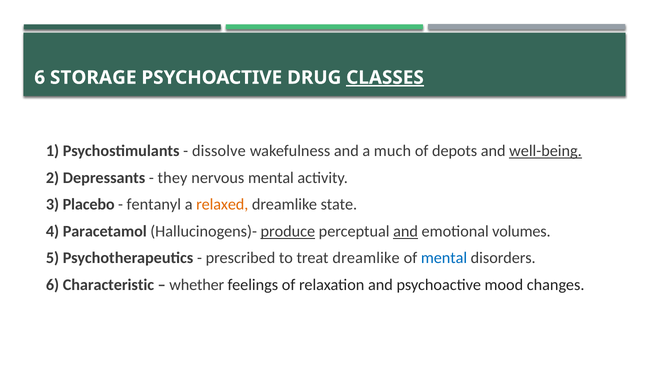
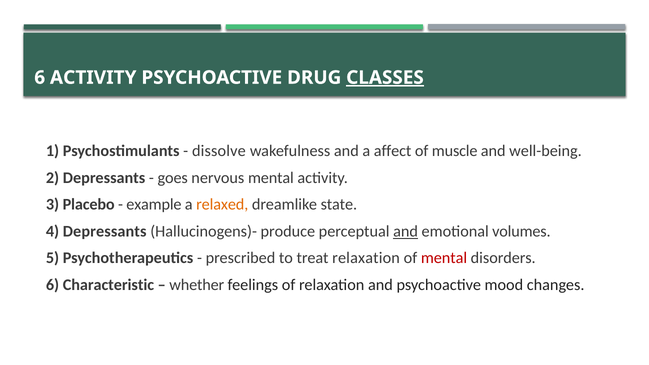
6 STORAGE: STORAGE -> ACTIVITY (93, 78)
much: much -> affect (393, 151)
depots: depots -> muscle (455, 151)
well-being underline: present -> none (546, 151)
they: they -> goes (173, 178)
fentanyl: fentanyl -> example (154, 205)
4 Paracetamol: Paracetamol -> Depressants (105, 231)
produce underline: present -> none (288, 231)
treat dreamlike: dreamlike -> relaxation (366, 258)
mental colour: blue -> red (444, 258)
